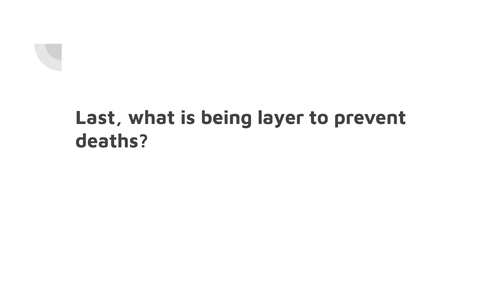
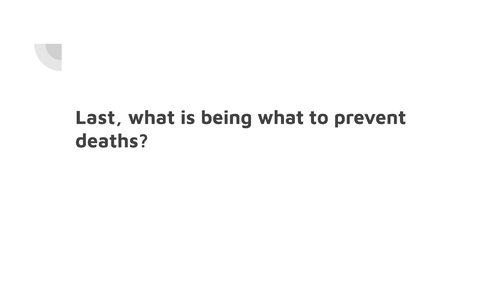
being layer: layer -> what (281, 117)
